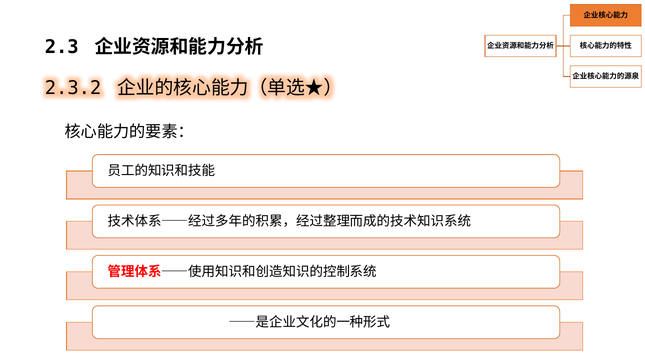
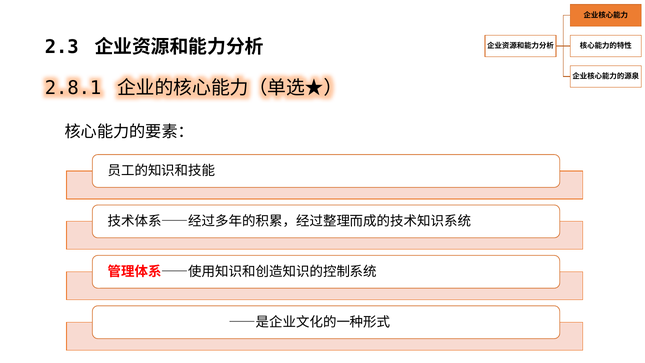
2.3.2: 2.3.2 -> 2.8.1 (73, 88)
